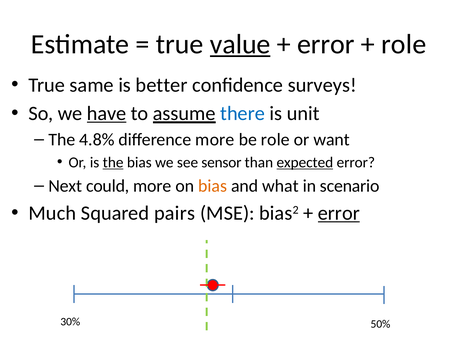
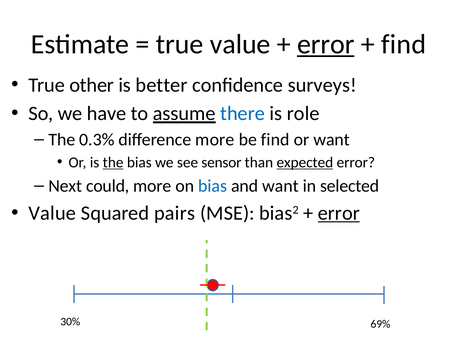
value underline: present -> none (240, 44)
error underline: none -> present (326, 44)
role: role -> find (404, 44)
same: same -> other (92, 85)
have underline: present -> none (107, 114)
unit: unit -> role (303, 114)
4.8%: 4.8% -> 0.3% (97, 140)
be role: role -> find (275, 140)
bias colour: orange -> blue (213, 186)
and what: what -> want (280, 186)
scenario: scenario -> selected (350, 186)
Much: Much -> Value (52, 213)
50%: 50% -> 69% (380, 325)
